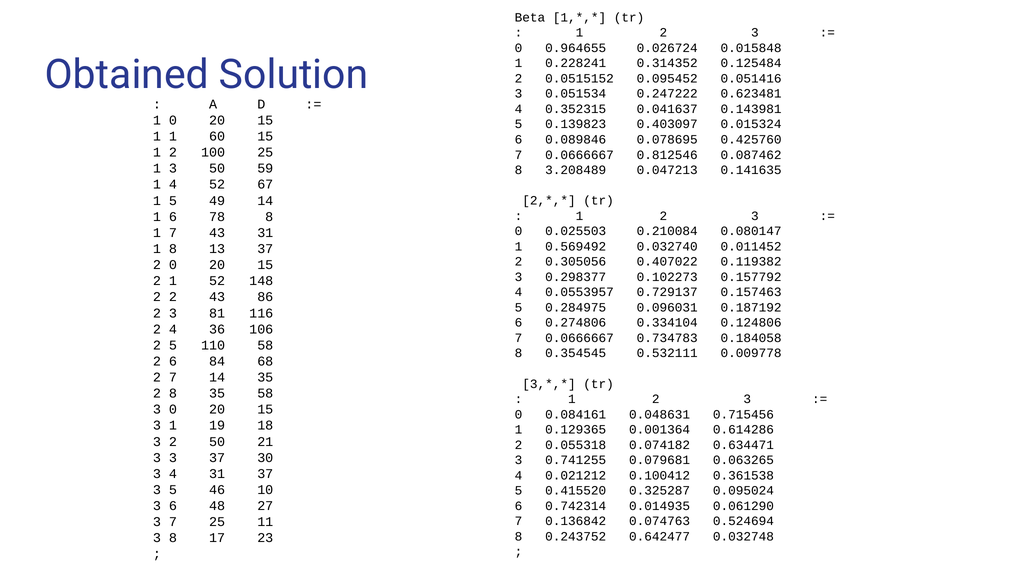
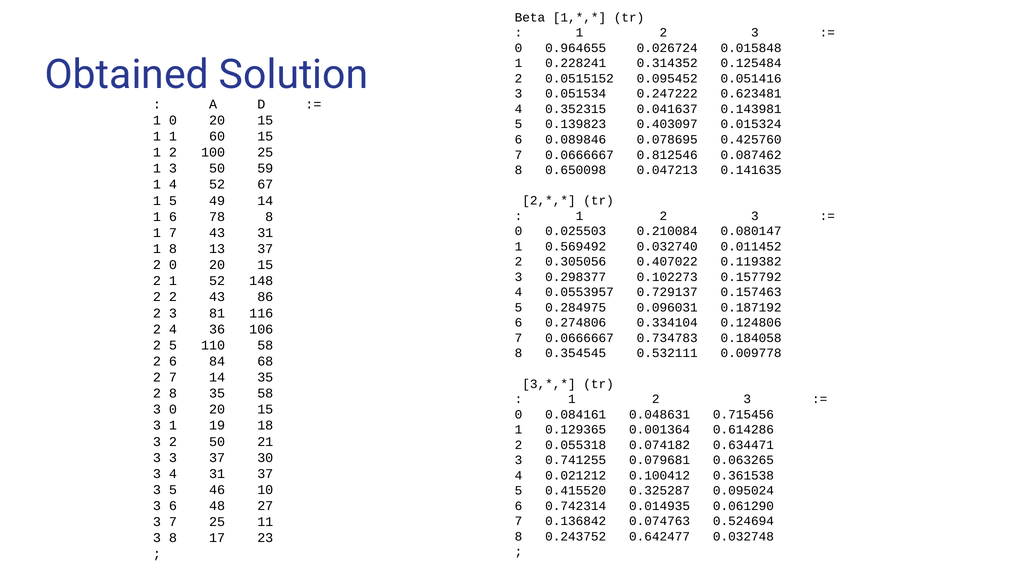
3.208489: 3.208489 -> 0.650098 (576, 170)
